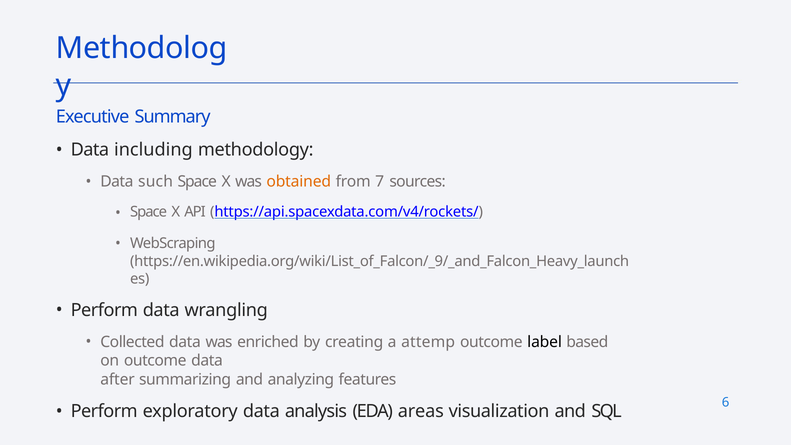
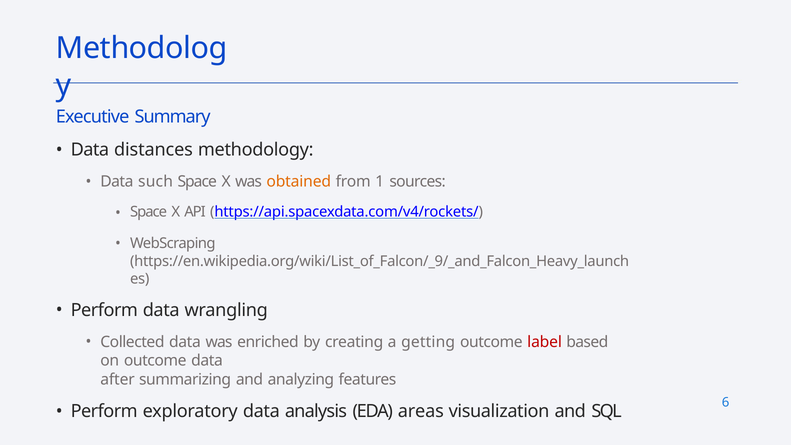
including: including -> distances (153, 150)
7: 7 -> 1 (380, 182)
attemp: attemp -> getting (428, 342)
label colour: black -> red (545, 342)
